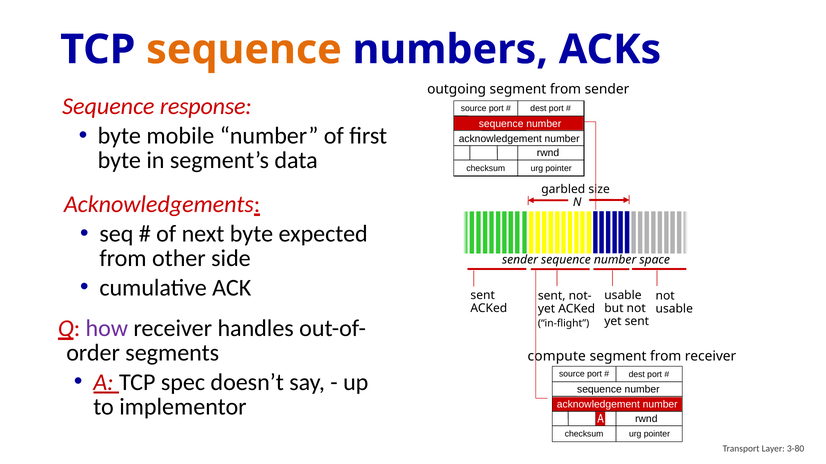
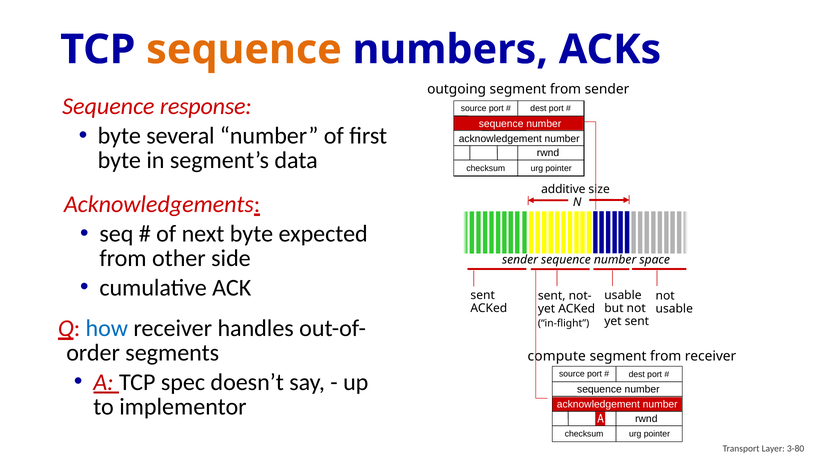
mobile: mobile -> several (180, 136)
garbled: garbled -> additive (563, 190)
how colour: purple -> blue (107, 329)
